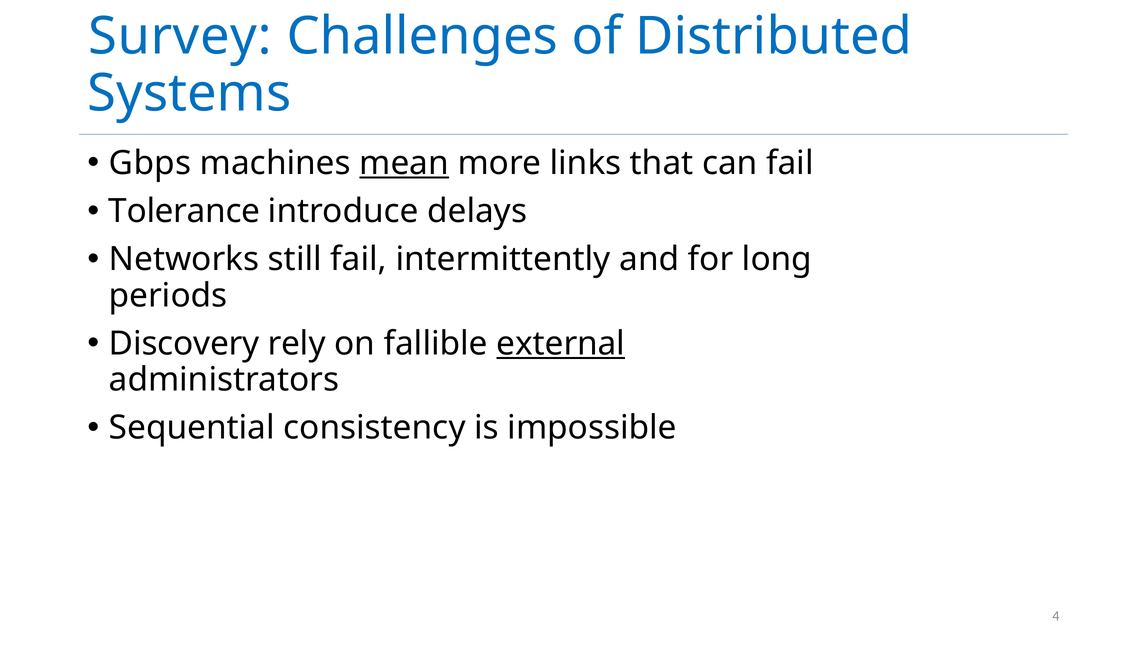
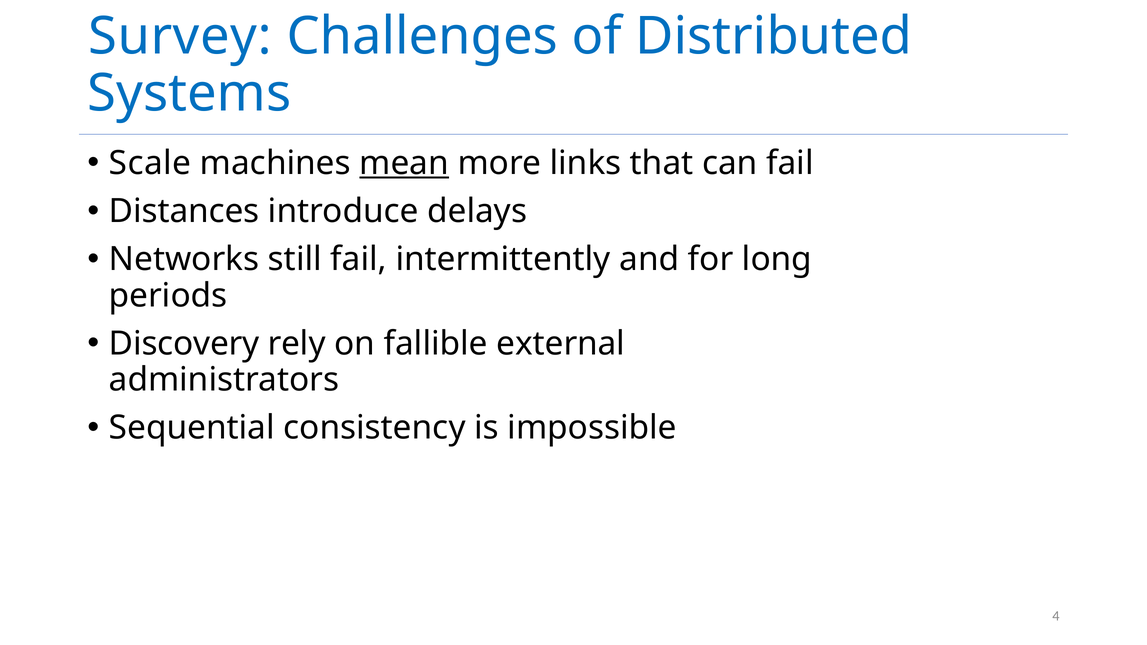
Gbps: Gbps -> Scale (150, 163)
Tolerance: Tolerance -> Distances (184, 211)
external underline: present -> none (561, 344)
